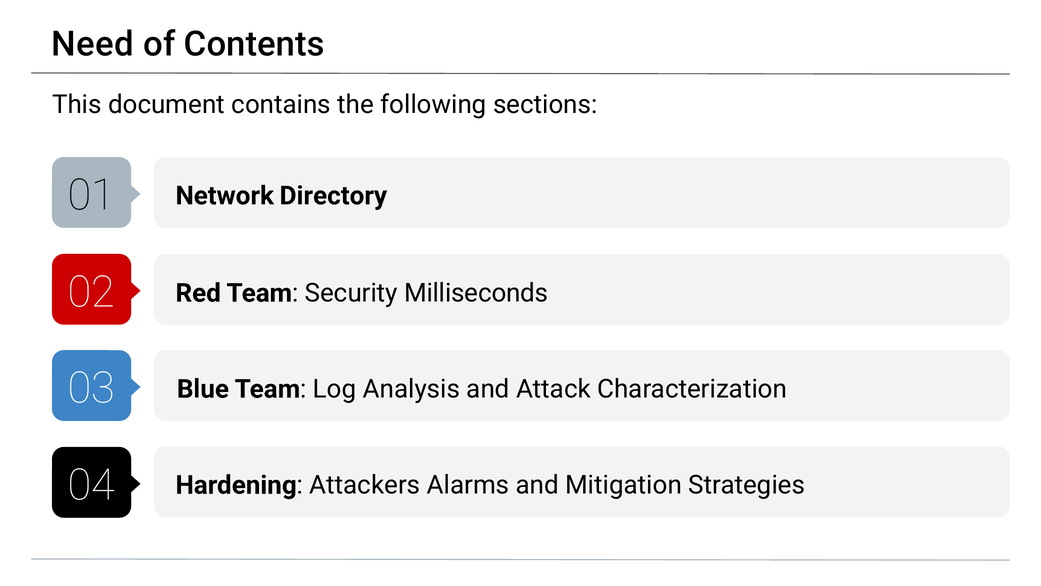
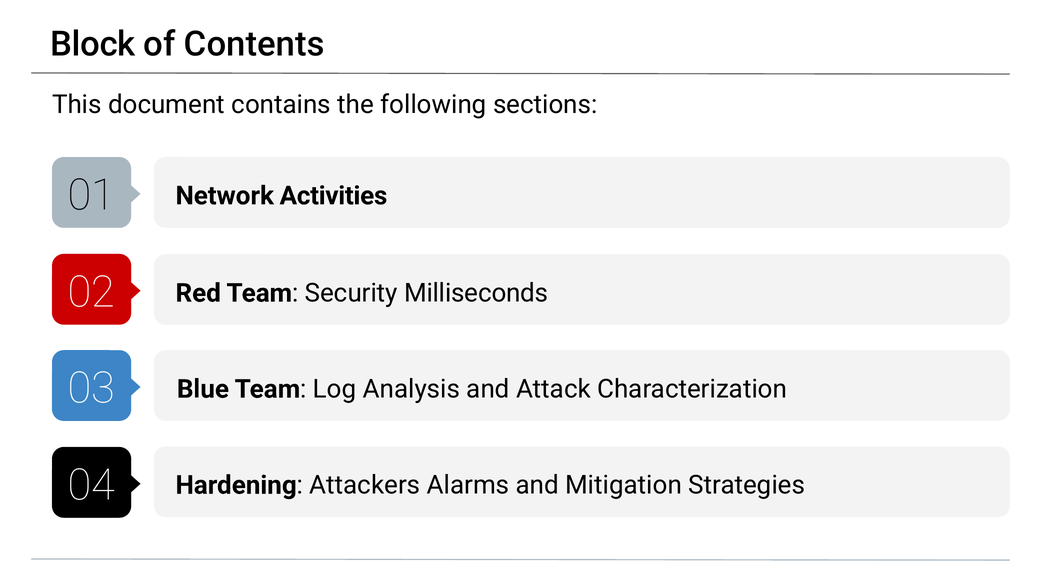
Need: Need -> Block (93, 44)
Directory: Directory -> Activities (333, 196)
